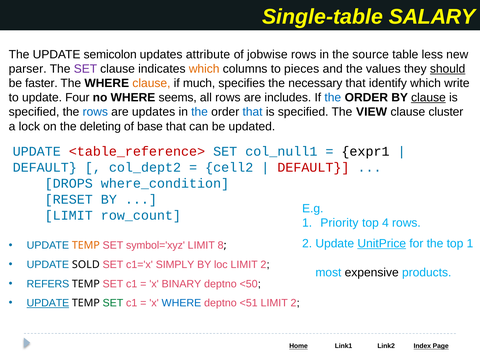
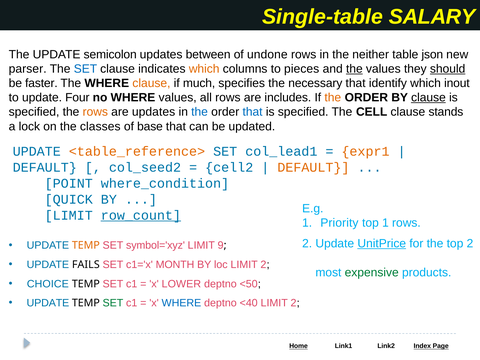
attribute: attribute -> between (208, 54)
jobwise: jobwise -> undone (267, 54)
source: source -> neither (371, 54)
less: less -> json (432, 54)
SET colour: purple -> blue (85, 69)
the underline: none -> present (354, 69)
write: write -> inout (457, 83)
WHERE seems: seems -> values (178, 98)
the colour: blue -> orange (333, 98)
rows colour: blue -> orange (95, 112)
VIEW: VIEW -> CELL (372, 112)
cluster: cluster -> stands (446, 112)
deleting: deleting -> classes (100, 126)
<table_reference> colour: red -> orange (137, 151)
col_null1: col_null1 -> col_lead1 (281, 151)
expr1 colour: black -> orange (366, 151)
col_dept2: col_dept2 -> col_seed2 (145, 167)
DEFAULT colour: red -> orange (313, 167)
DROPS: DROPS -> POINT (69, 183)
RESET: RESET -> QUICK (69, 199)
row_count underline: none -> present (141, 215)
top 4: 4 -> 1 (385, 223)
top 1: 1 -> 2 (470, 244)
8: 8 -> 9 (221, 245)
SOLD: SOLD -> FAILS (86, 265)
SIMPLY: SIMPLY -> MONTH (175, 265)
expensive colour: black -> green (372, 272)
REFERS: REFERS -> CHOICE (48, 284)
BINARY: BINARY -> LOWER (181, 284)
UPDATE underline: present -> none (48, 303)
<51: <51 -> <40 (249, 303)
